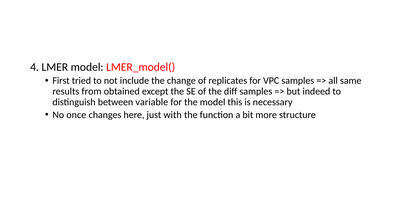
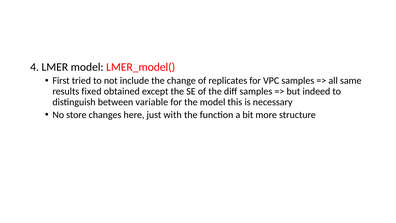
from: from -> fixed (91, 91)
once: once -> store (76, 115)
